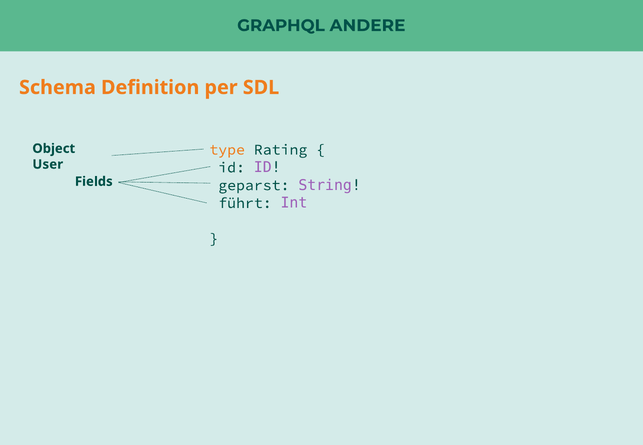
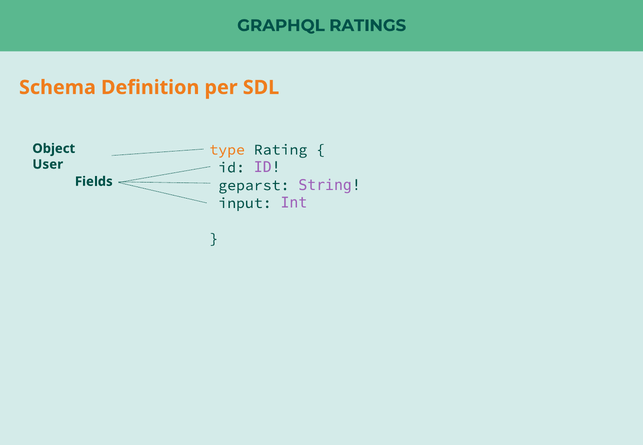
ANDERE: ANDERE -> RATINGS (368, 26)
führt: führt -> input (245, 203)
